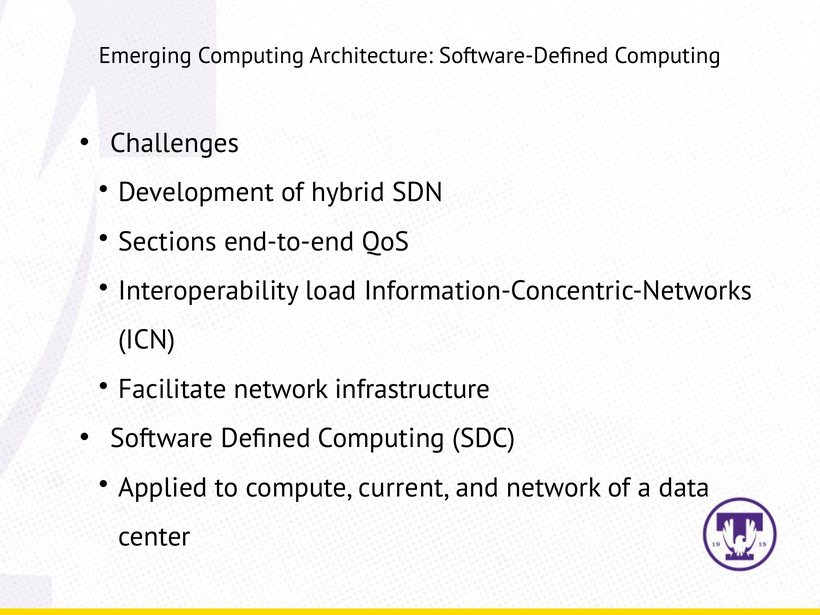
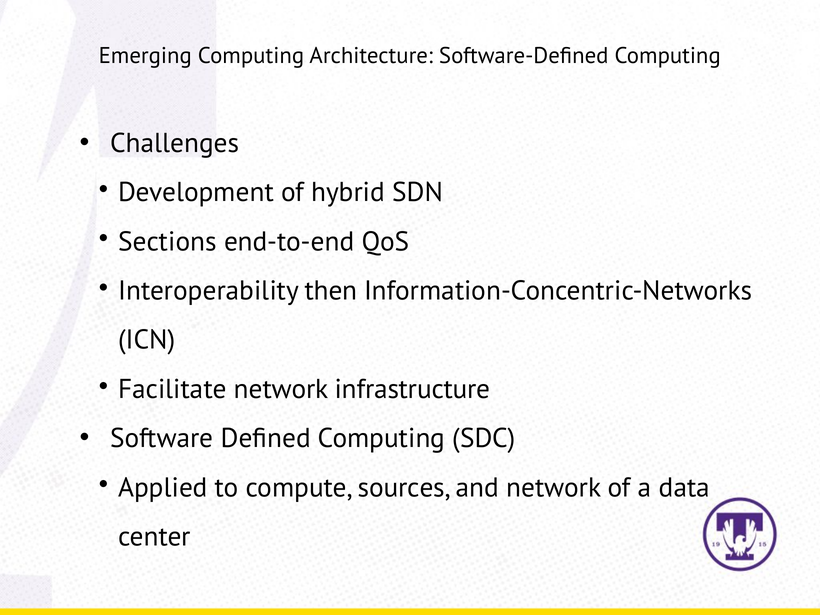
load: load -> then (331, 291)
current: current -> sources (404, 487)
